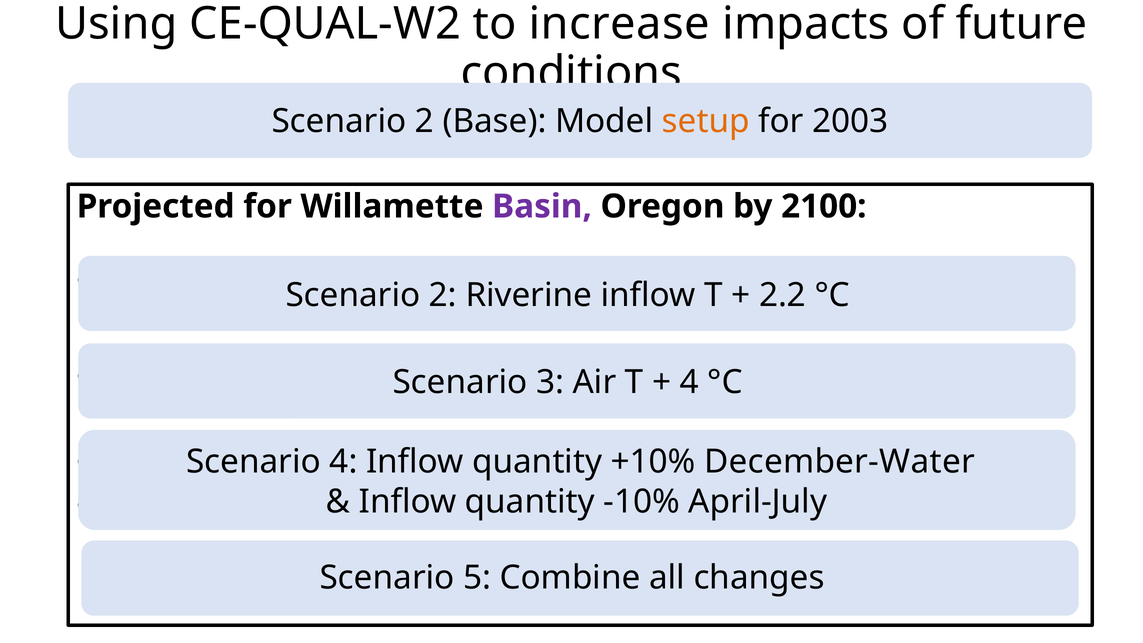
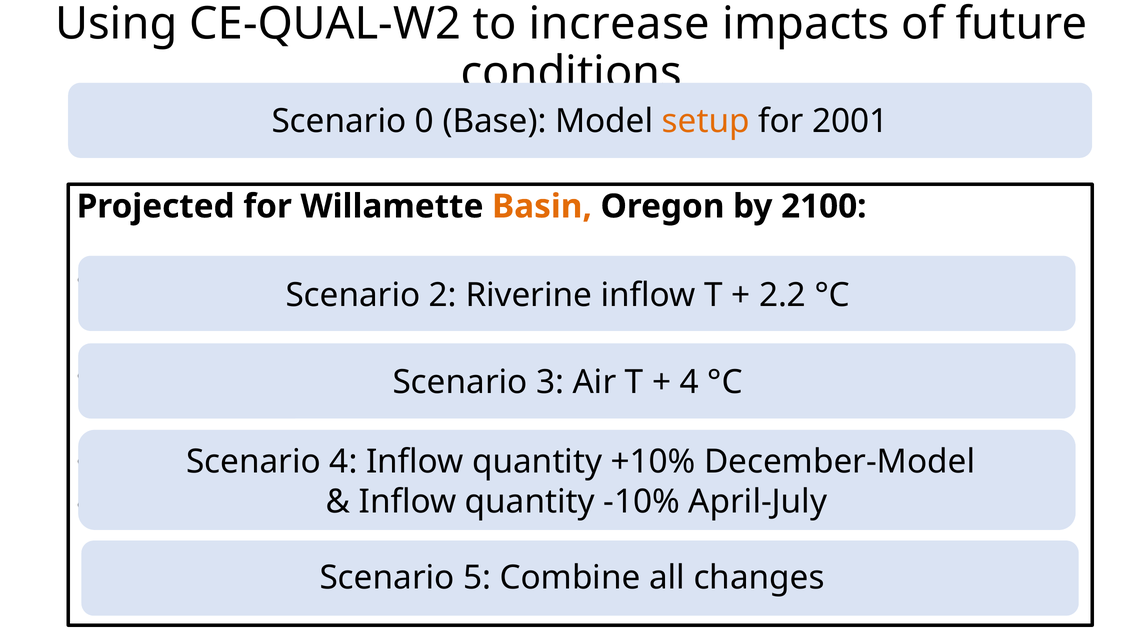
2: 2 -> 0 (424, 121)
2003: 2003 -> 2001 (850, 121)
Basin colour: purple -> orange (542, 206)
December-Water: December-Water -> December-Model (840, 462)
